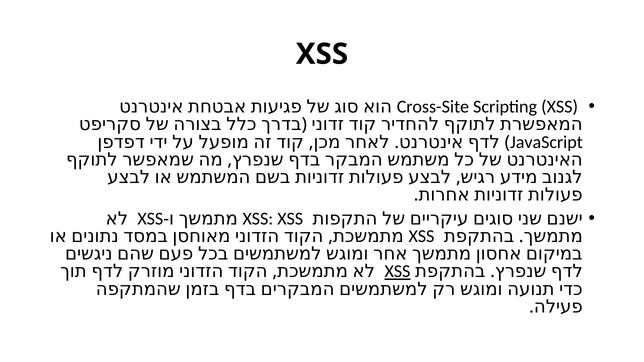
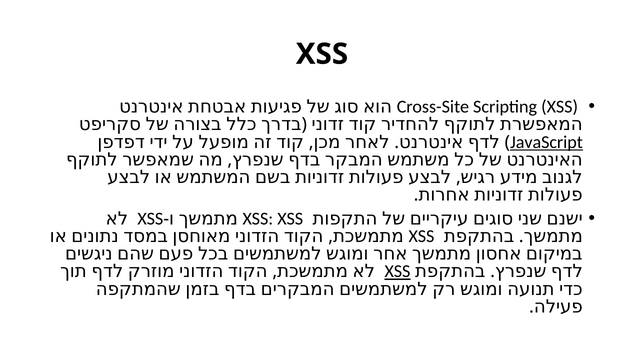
JavaScript underline: none -> present (546, 142)
